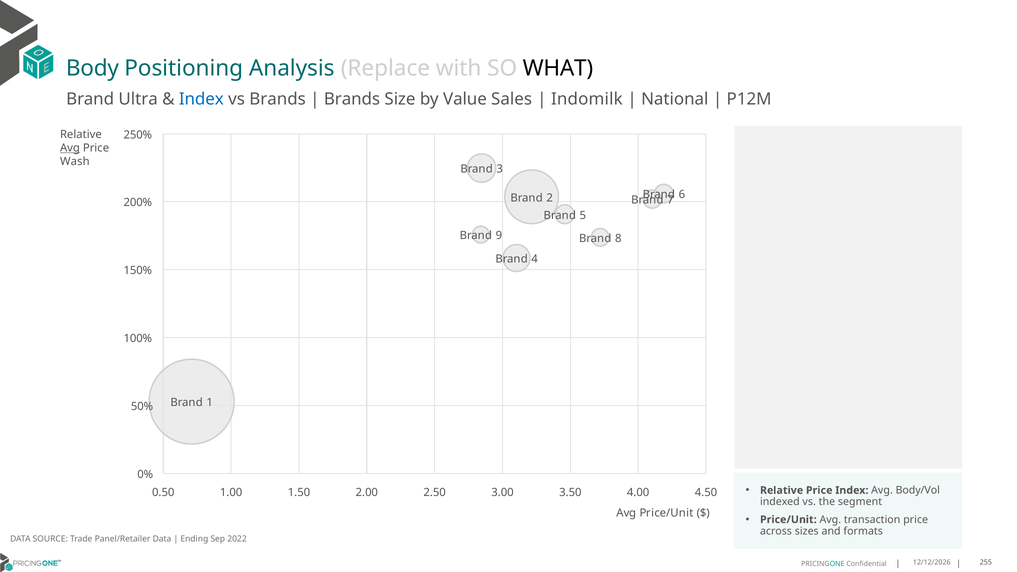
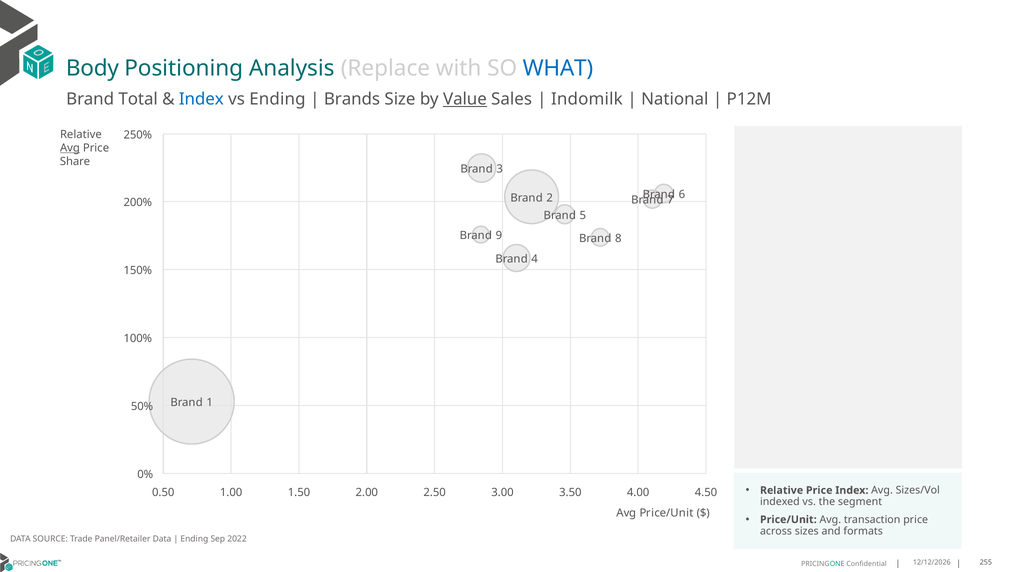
WHAT colour: black -> blue (558, 68)
Ultra: Ultra -> Total (138, 99)
vs Brands: Brands -> Ending (277, 99)
Value underline: none -> present (465, 99)
Wash: Wash -> Share (75, 162)
Body/Vol: Body/Vol -> Sizes/Vol (918, 490)
